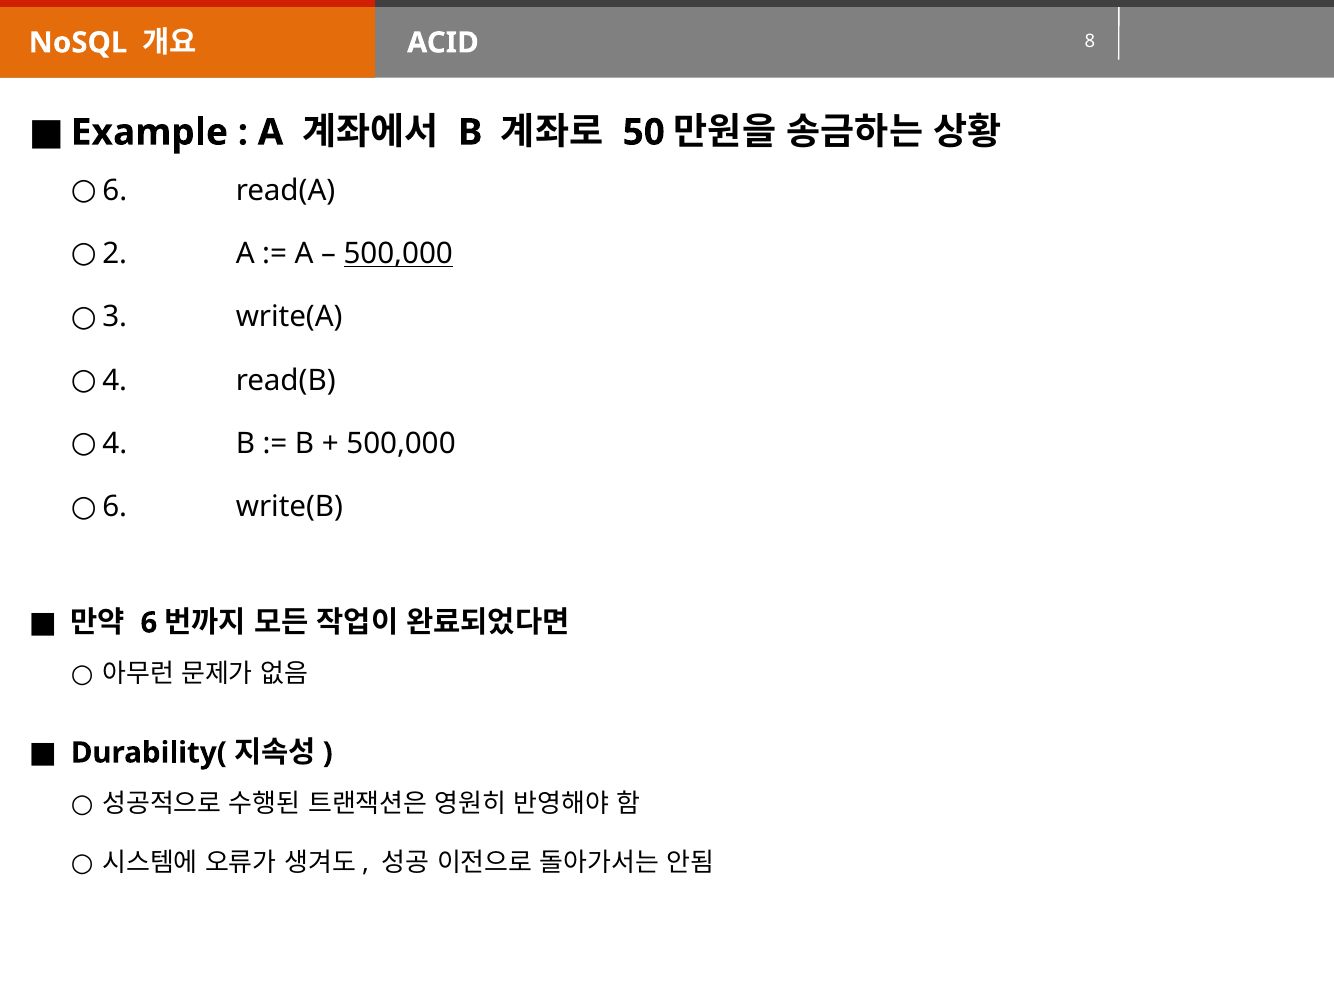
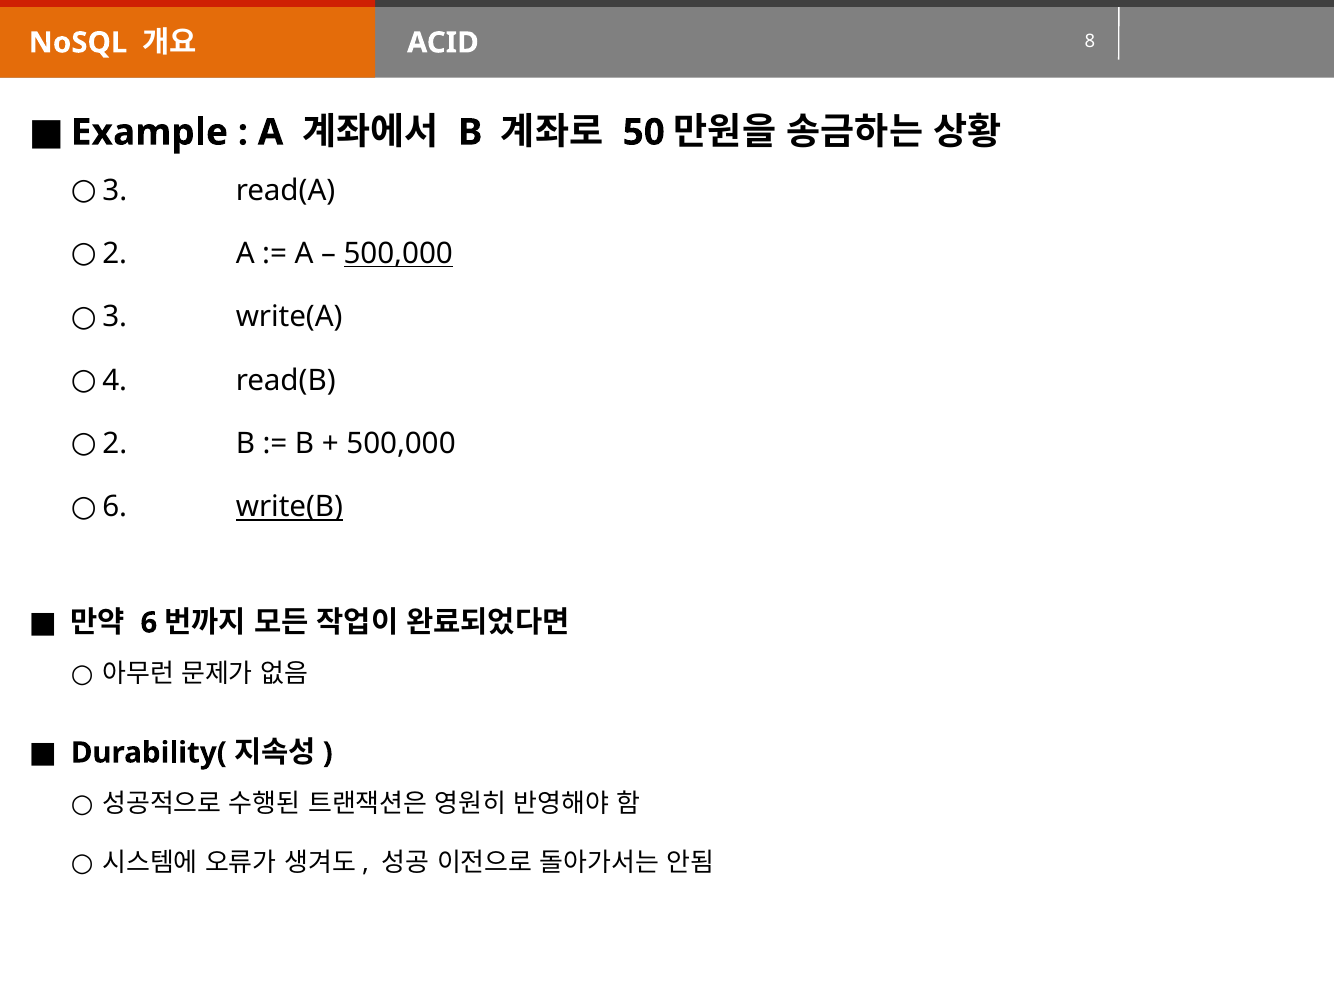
6: 6 -> 3 (115, 190)
4: 4 -> 2 (115, 444)
write(B underline: none -> present (289, 507)
